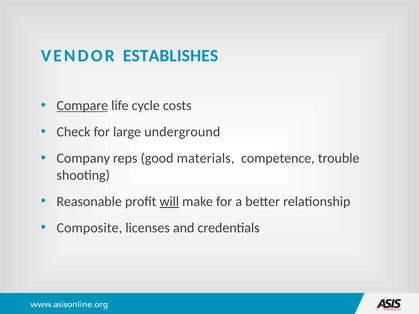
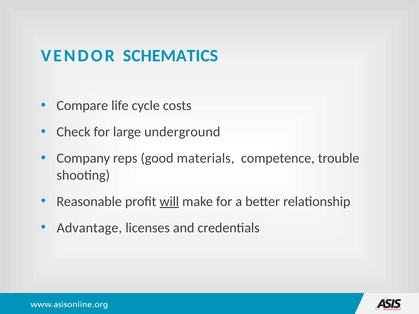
ESTABLISHES: ESTABLISHES -> SCHEMATICS (171, 56)
Compare underline: present -> none (82, 106)
Composite: Composite -> Advantage (89, 228)
